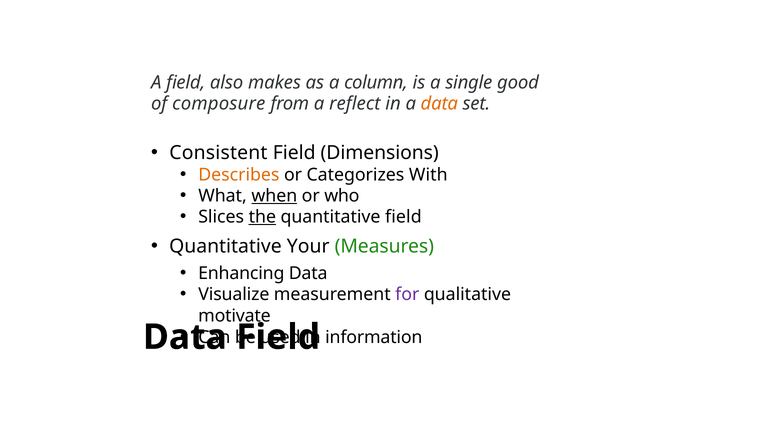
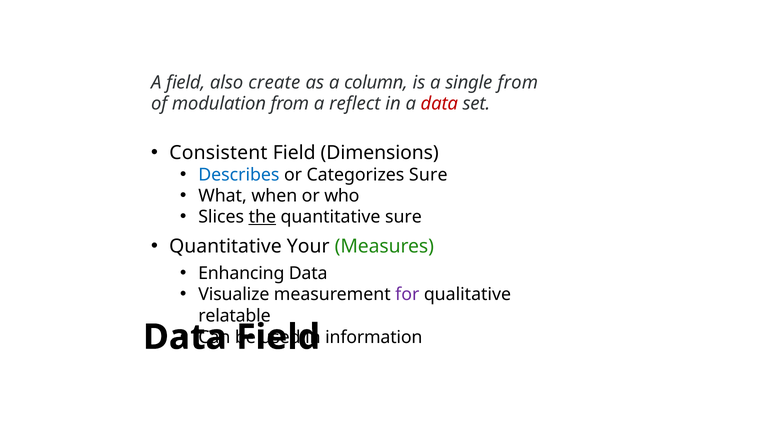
makes: makes -> create (274, 83)
single good: good -> from (518, 83)
composure: composure -> modulation (219, 104)
data colour: orange -> red (439, 104)
Describes colour: orange -> blue (239, 175)
Categorizes With: With -> Sure (428, 175)
when underline: present -> none (274, 196)
quantitative field: field -> sure (403, 217)
motivate: motivate -> relatable (234, 316)
